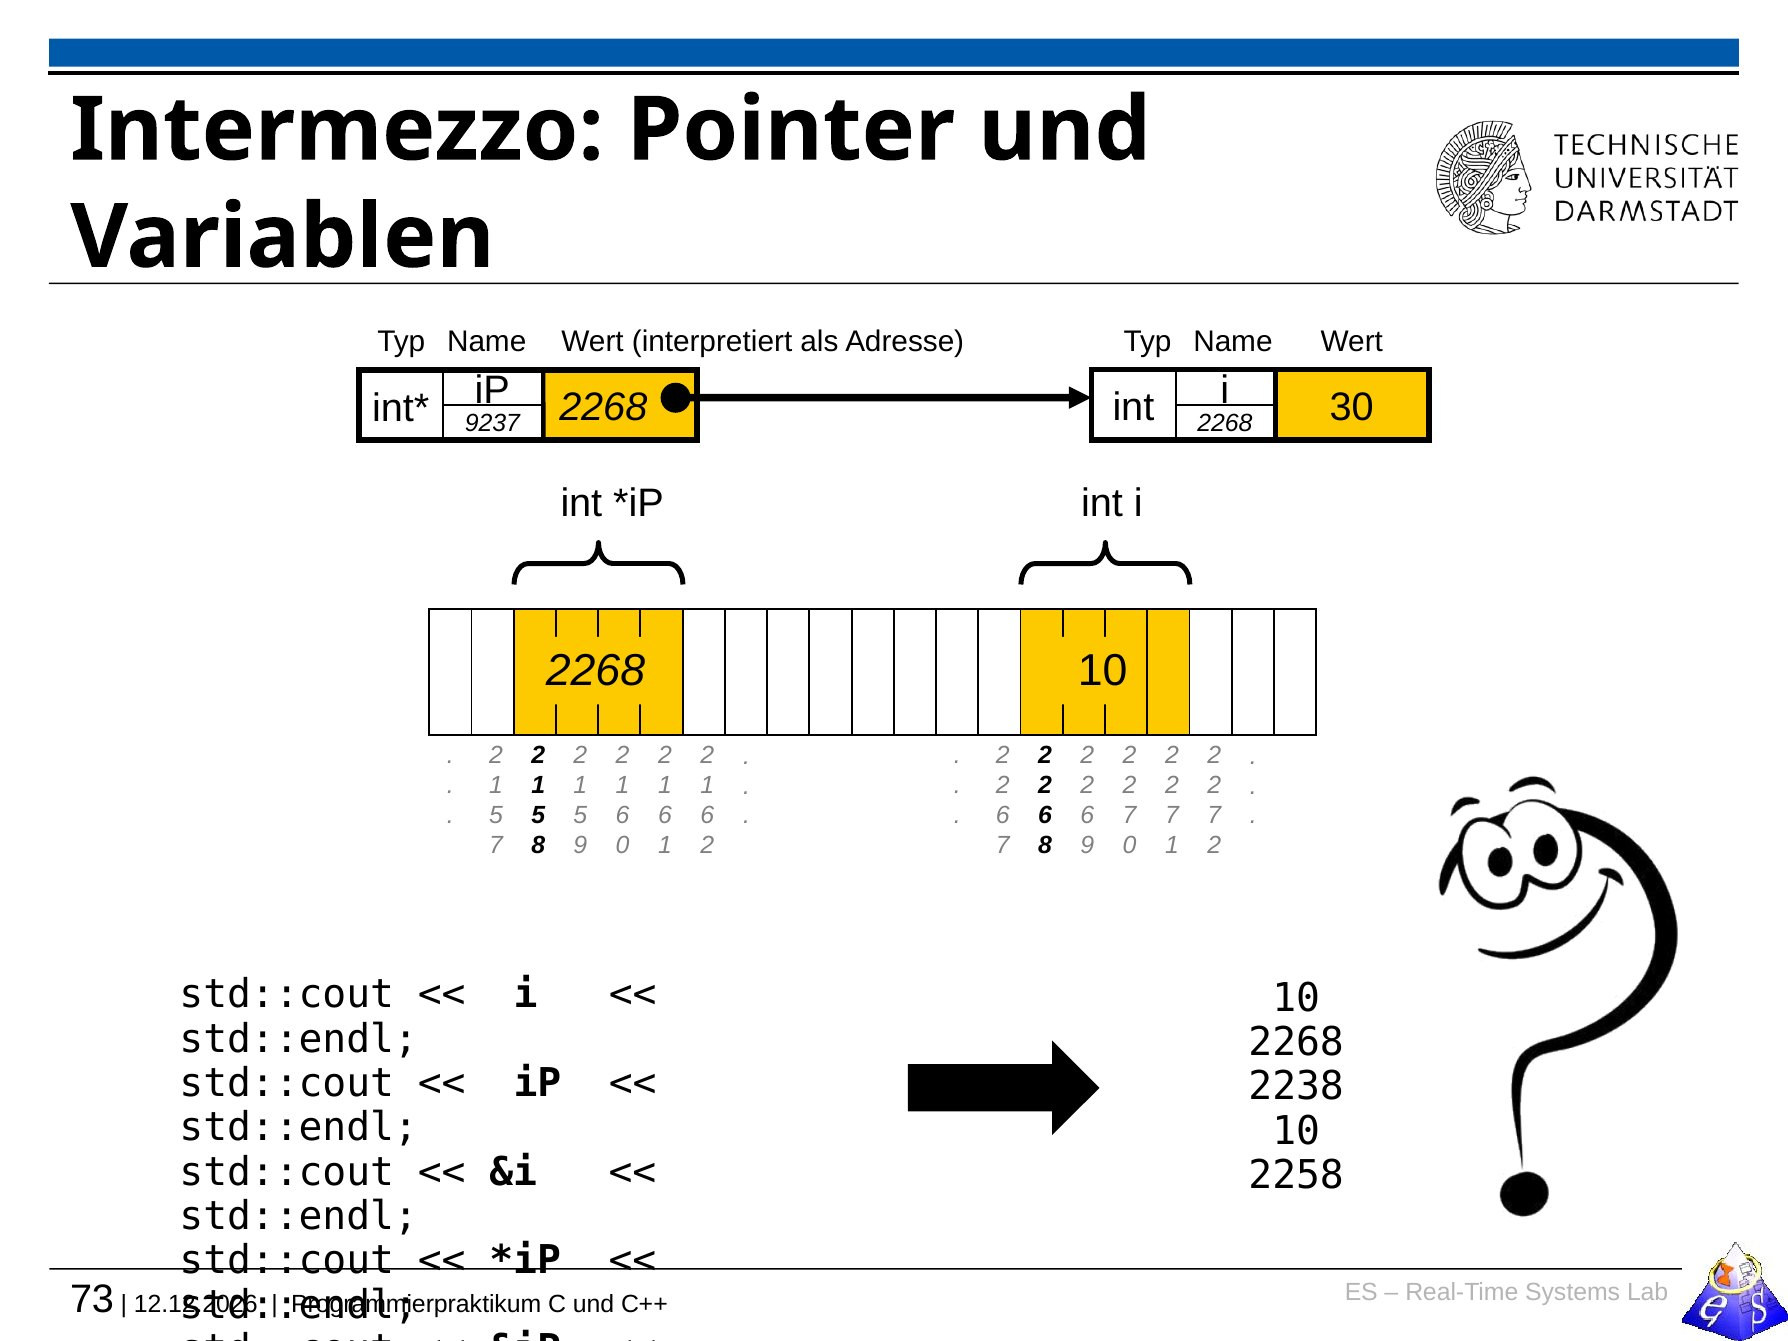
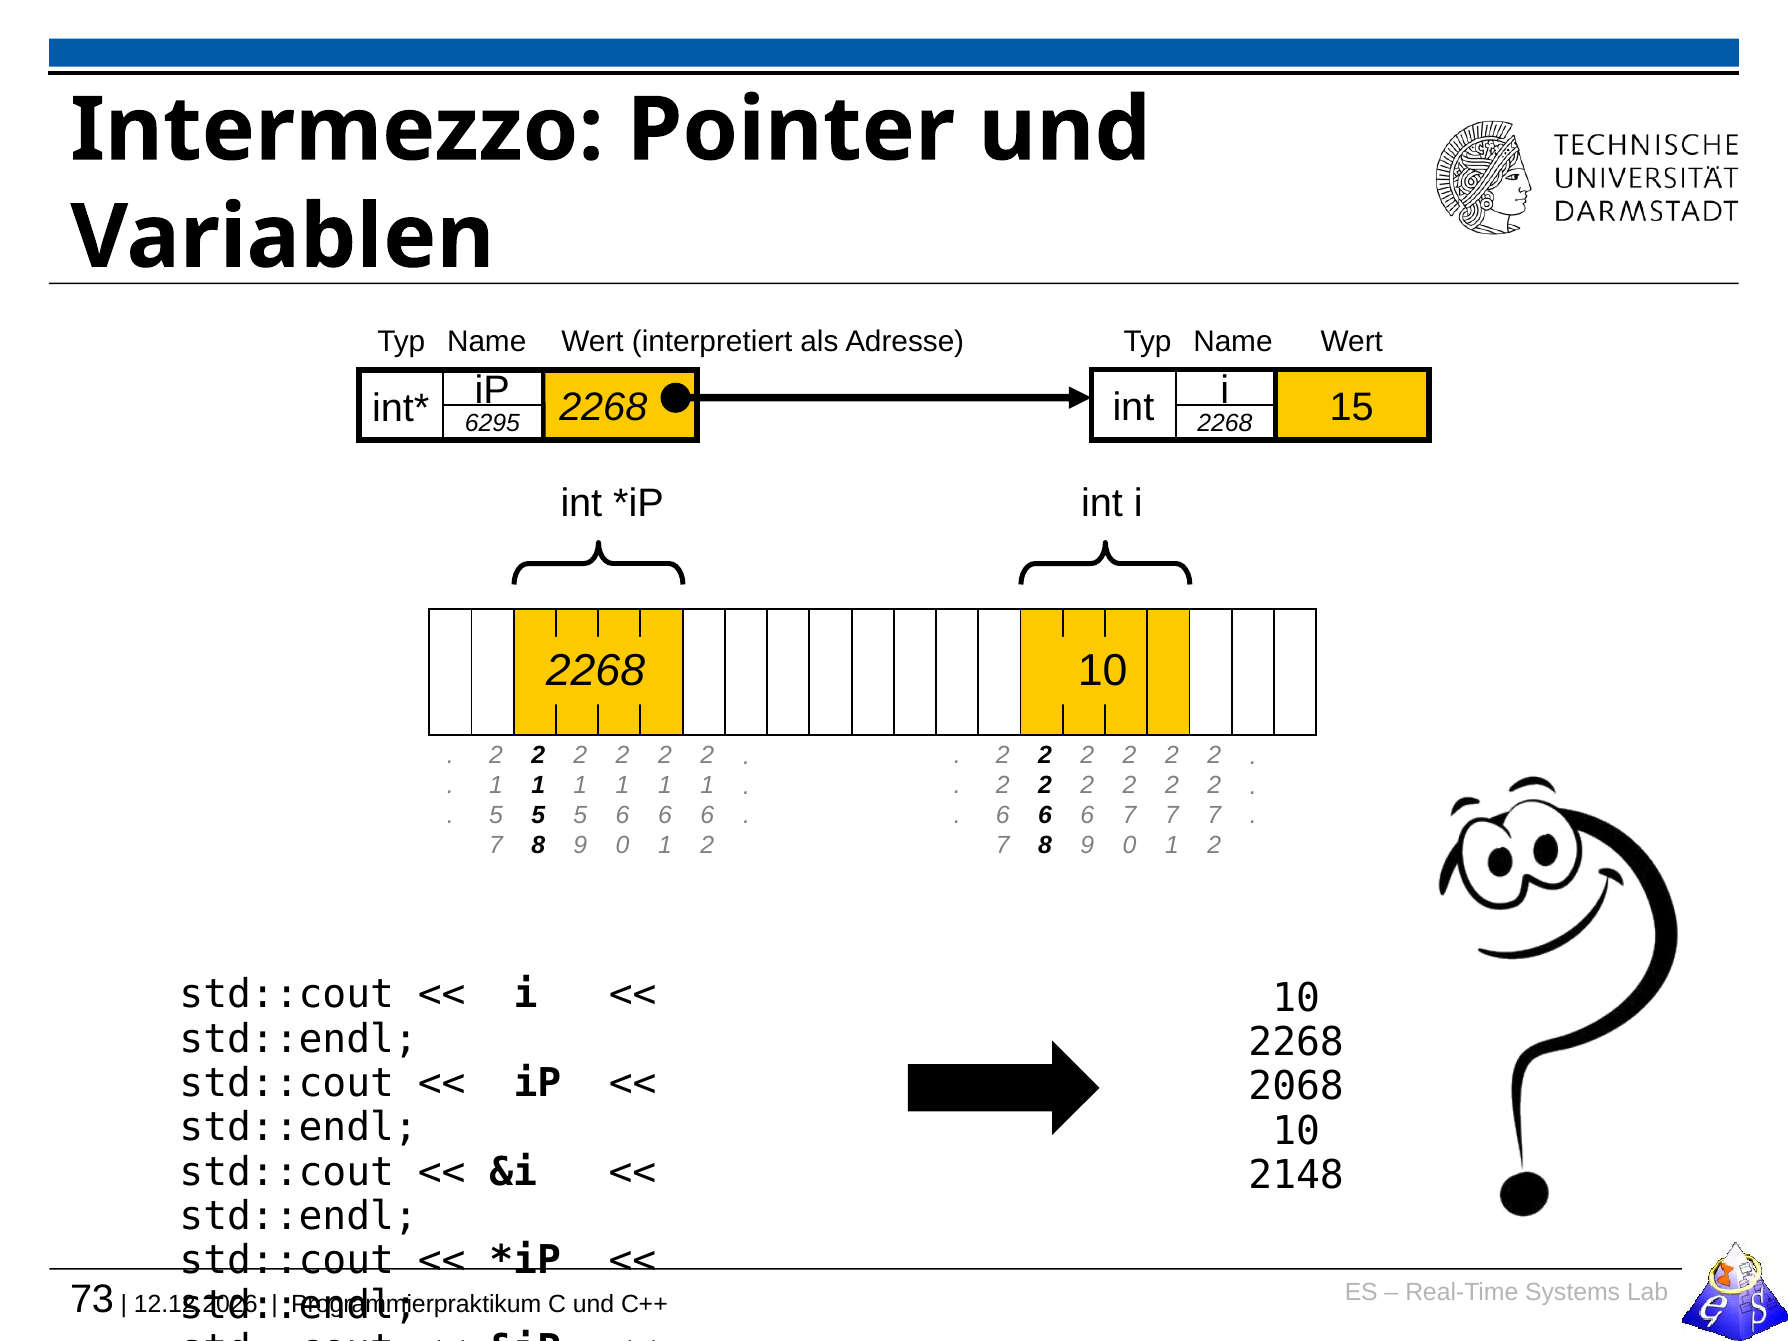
30: 30 -> 15 (1352, 407)
9237: 9237 -> 6295 (492, 424)
2238: 2238 -> 2068 (1296, 1087)
2258: 2258 -> 2148 (1296, 1175)
